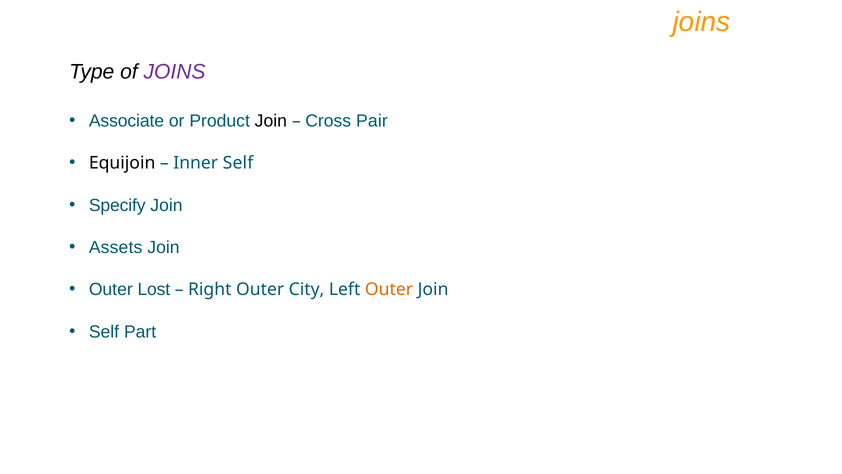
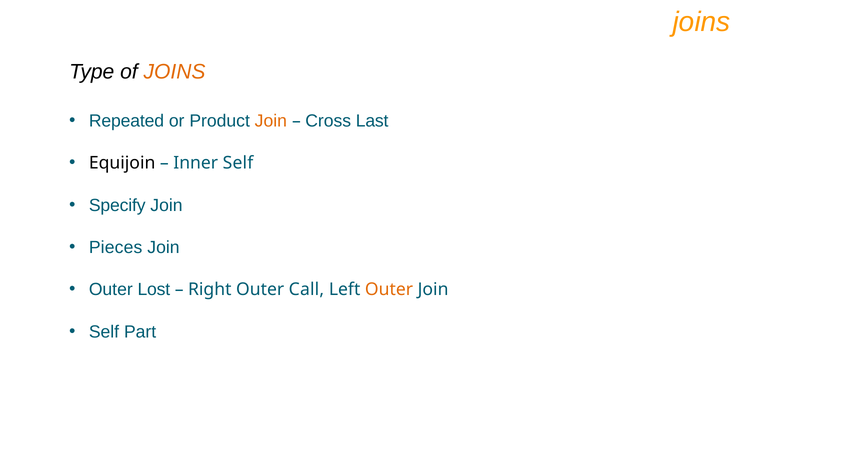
JOINS colour: purple -> orange (175, 72)
Associate: Associate -> Repeated (126, 121)
Join colour: black -> orange (271, 121)
Pair: Pair -> Last (372, 121)
Assets: Assets -> Pieces (116, 247)
City: City -> Call (306, 289)
